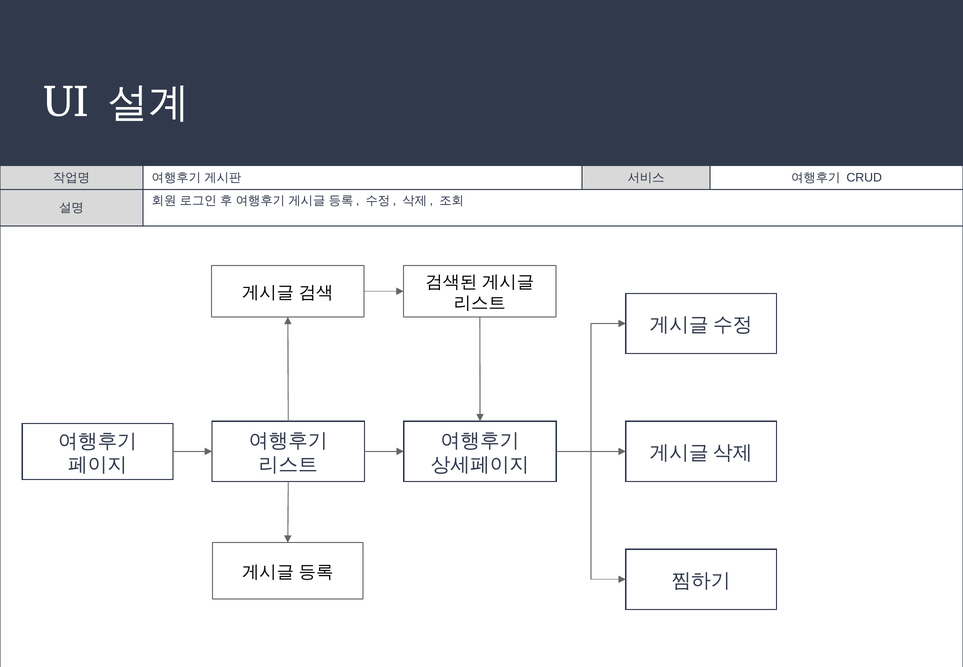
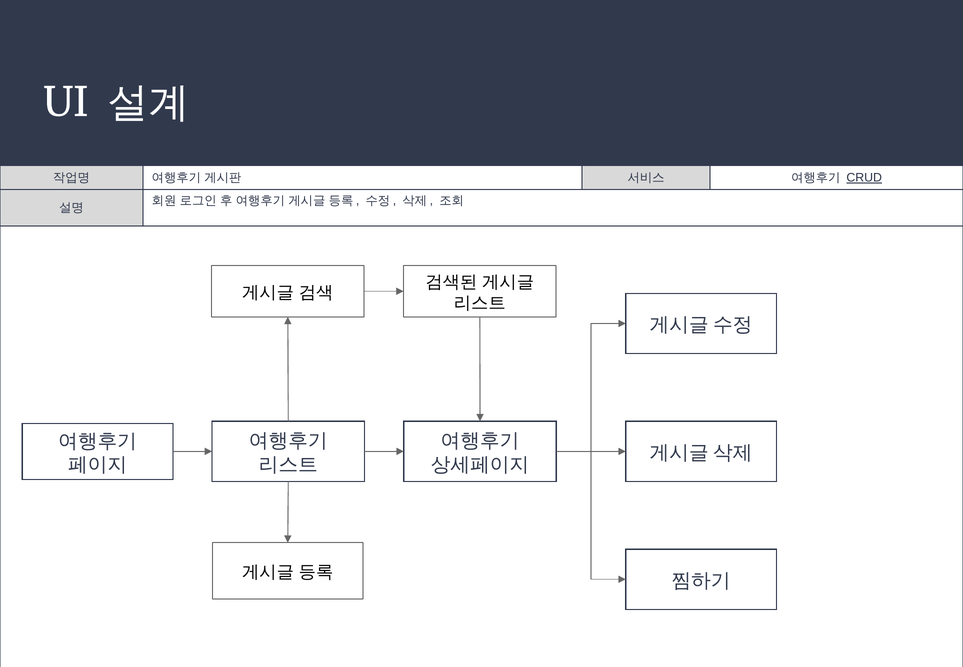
CRUD underline: none -> present (864, 177)
